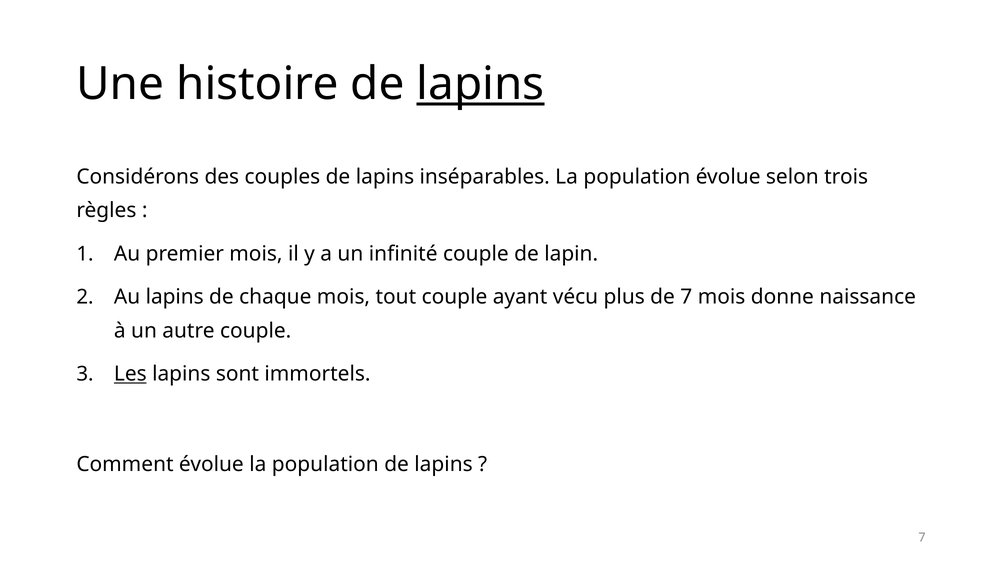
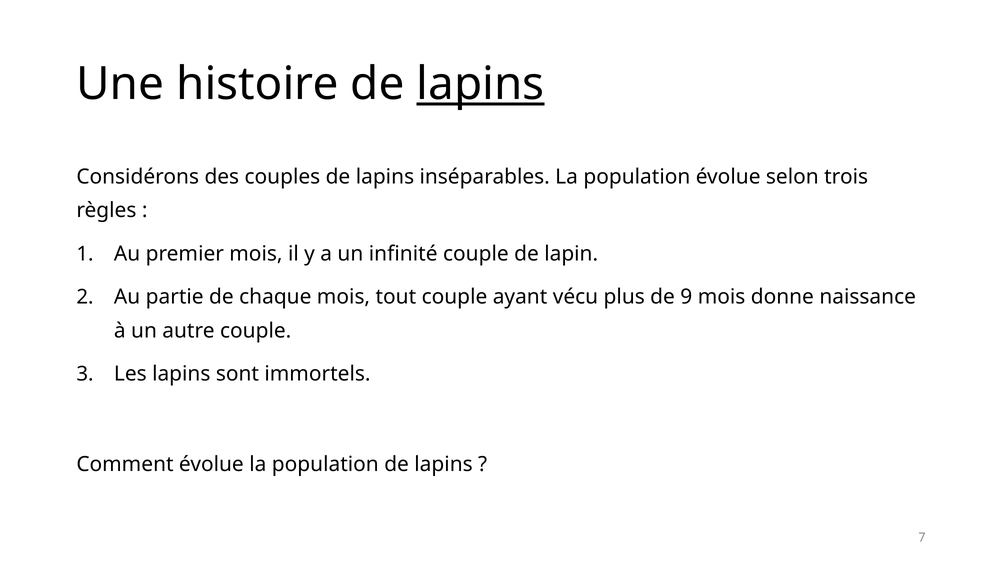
Au lapins: lapins -> partie (175, 297)
de 7: 7 -> 9 (686, 297)
Les underline: present -> none (130, 374)
